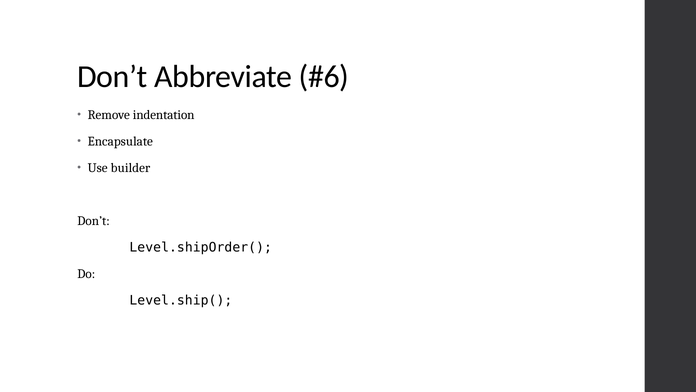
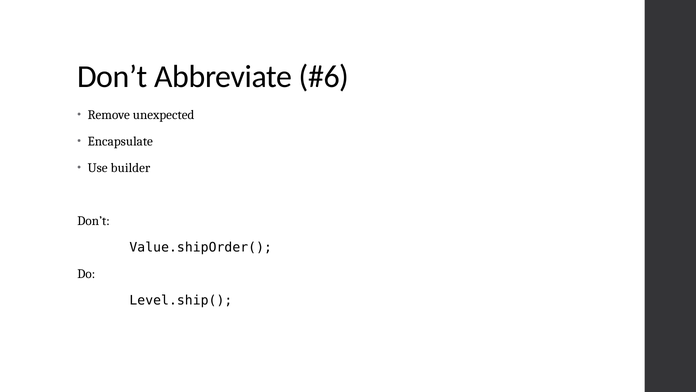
indentation: indentation -> unexpected (164, 115)
Level.shipOrder(: Level.shipOrder( -> Value.shipOrder( (201, 247)
